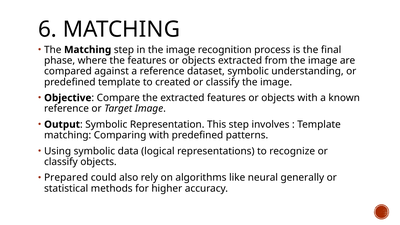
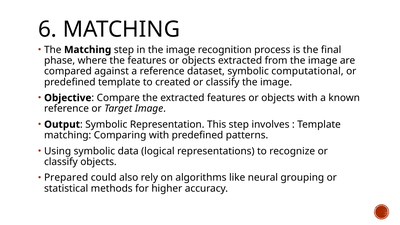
understanding: understanding -> computational (307, 71)
generally: generally -> grouping (302, 178)
